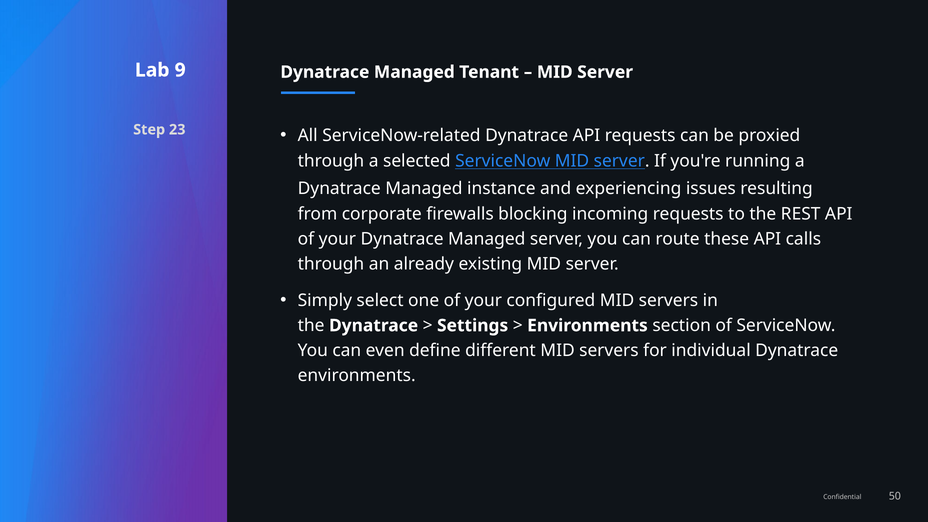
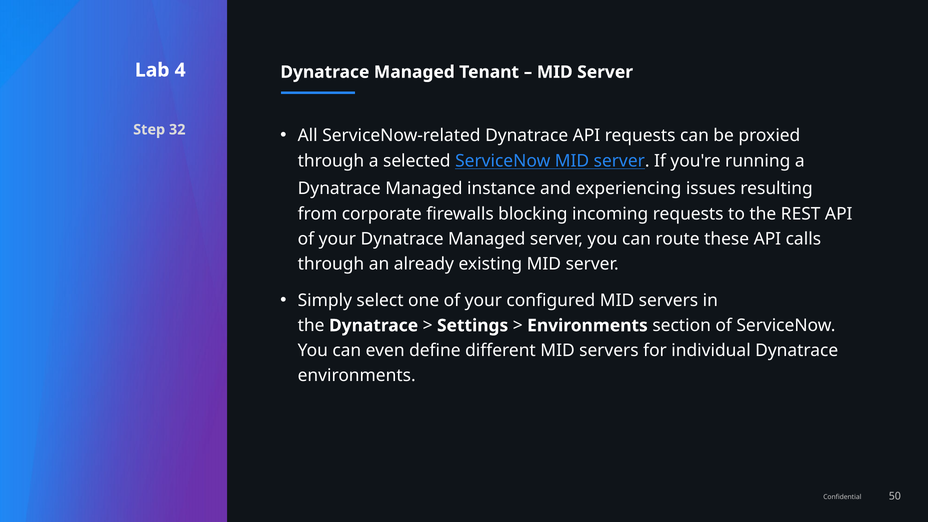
9: 9 -> 4 (180, 70)
23: 23 -> 32 (177, 130)
